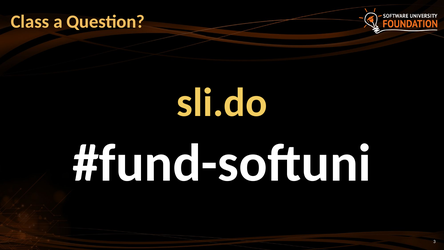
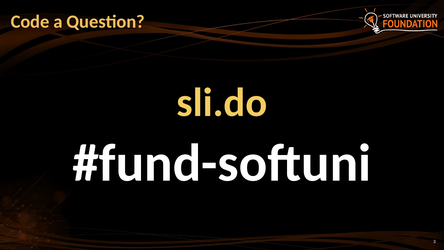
Class: Class -> Code (30, 22)
